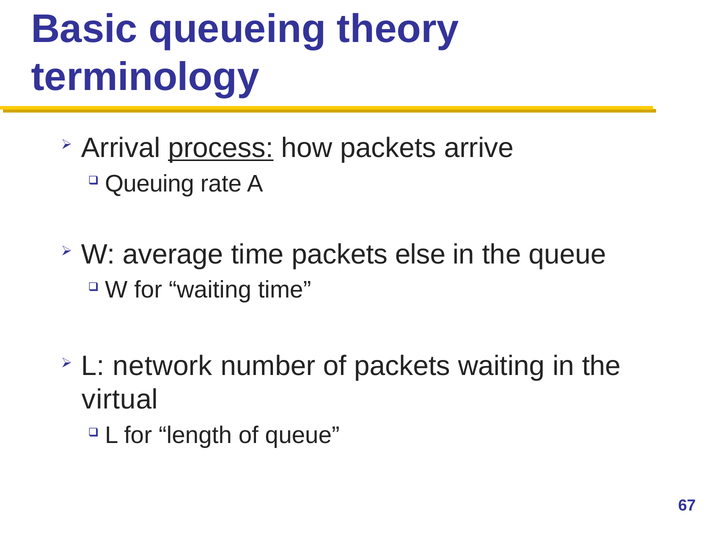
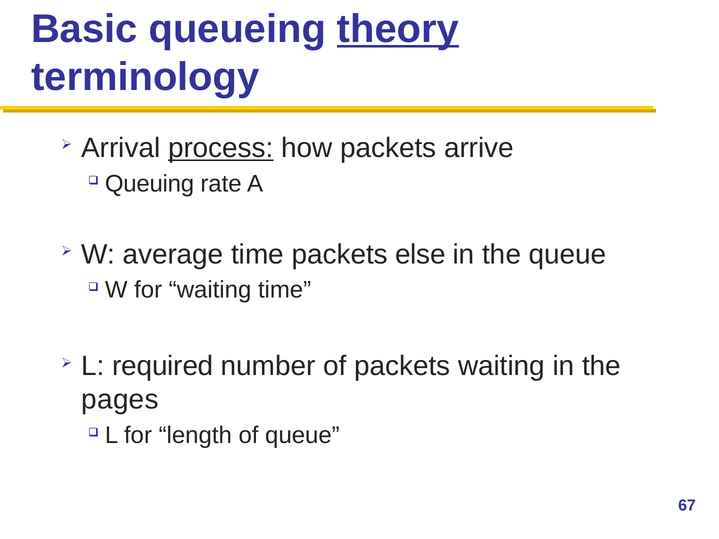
theory underline: none -> present (398, 29)
network: network -> required (163, 366)
virtual: virtual -> pages (120, 400)
